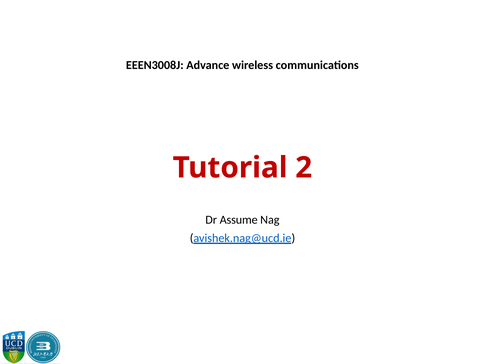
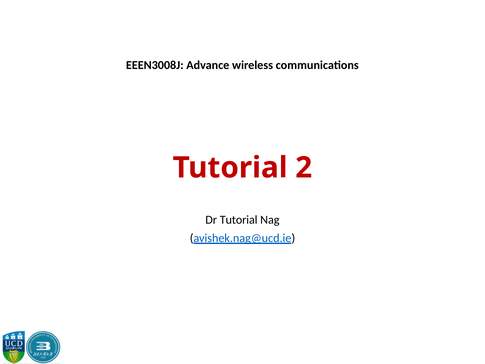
Dr Assume: Assume -> Tutorial (239, 220)
